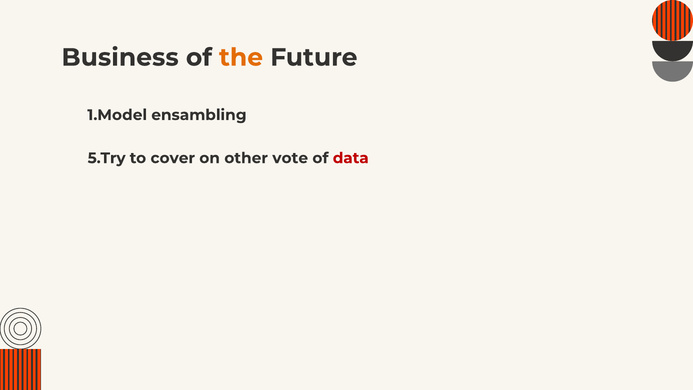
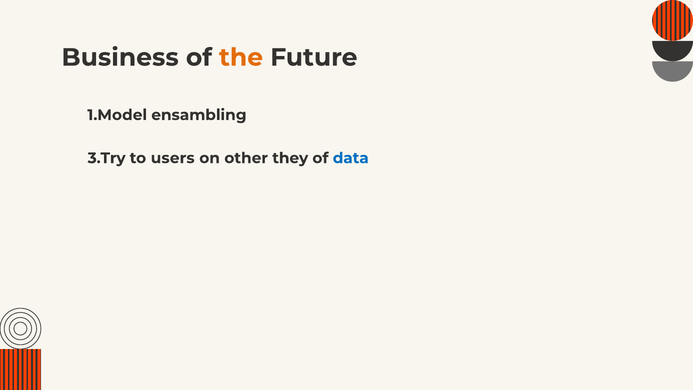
5.Try: 5.Try -> 3.Try (107, 158)
cover: cover -> users (173, 158)
vote: vote -> they (290, 158)
data colour: red -> blue (351, 158)
